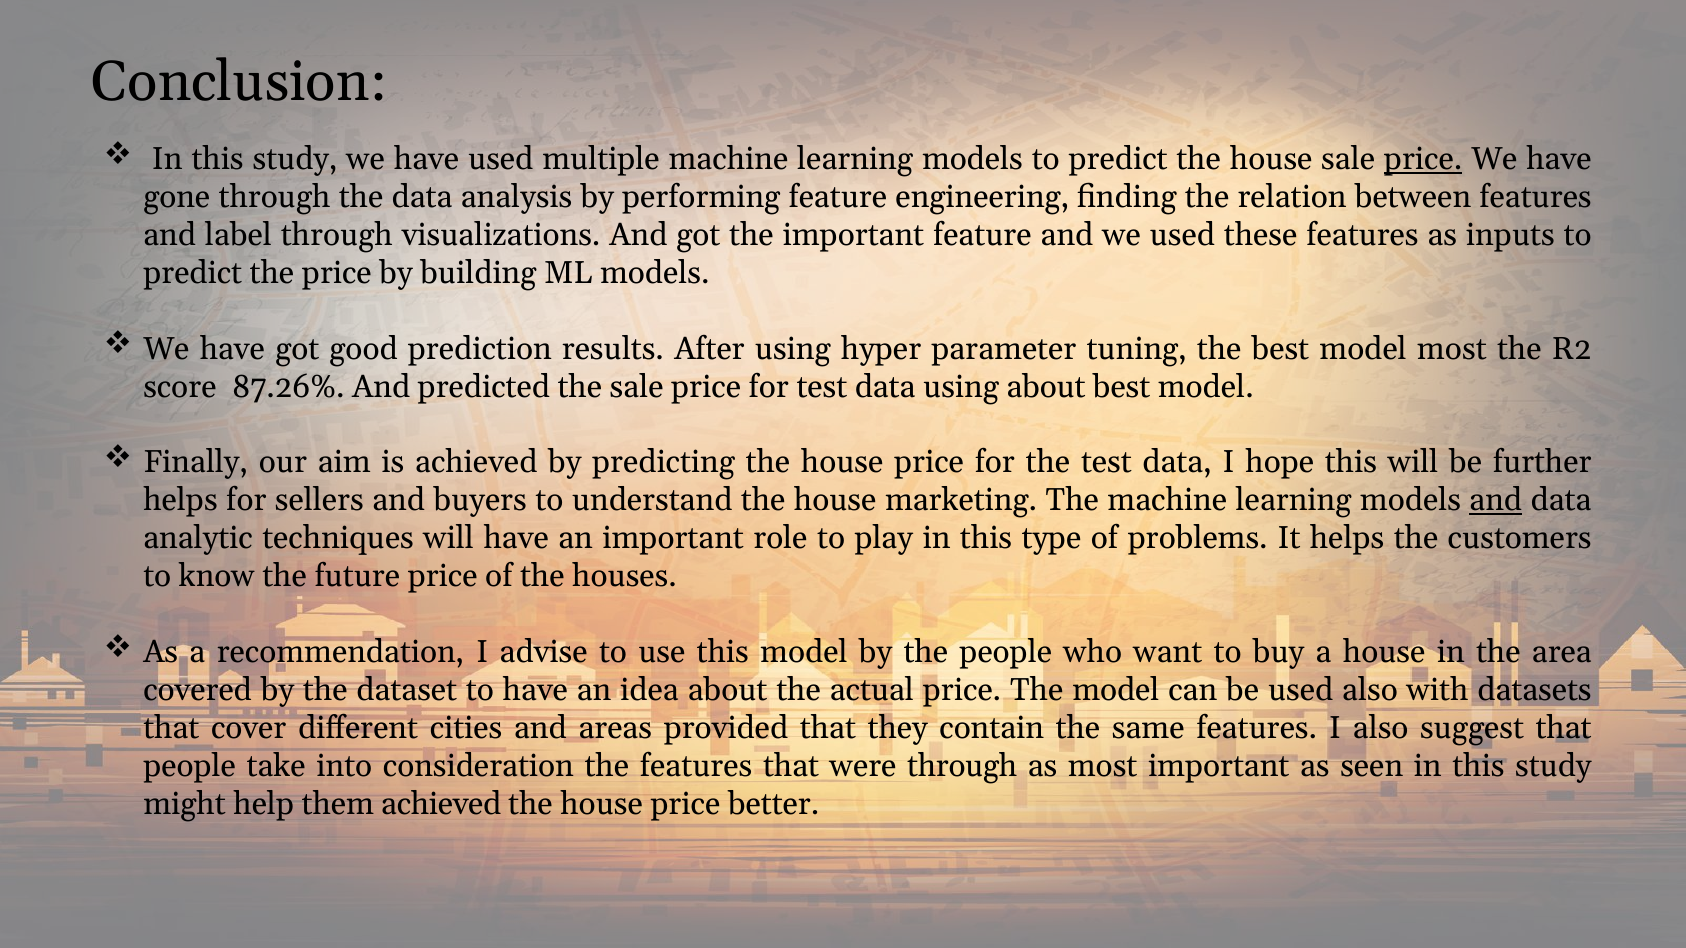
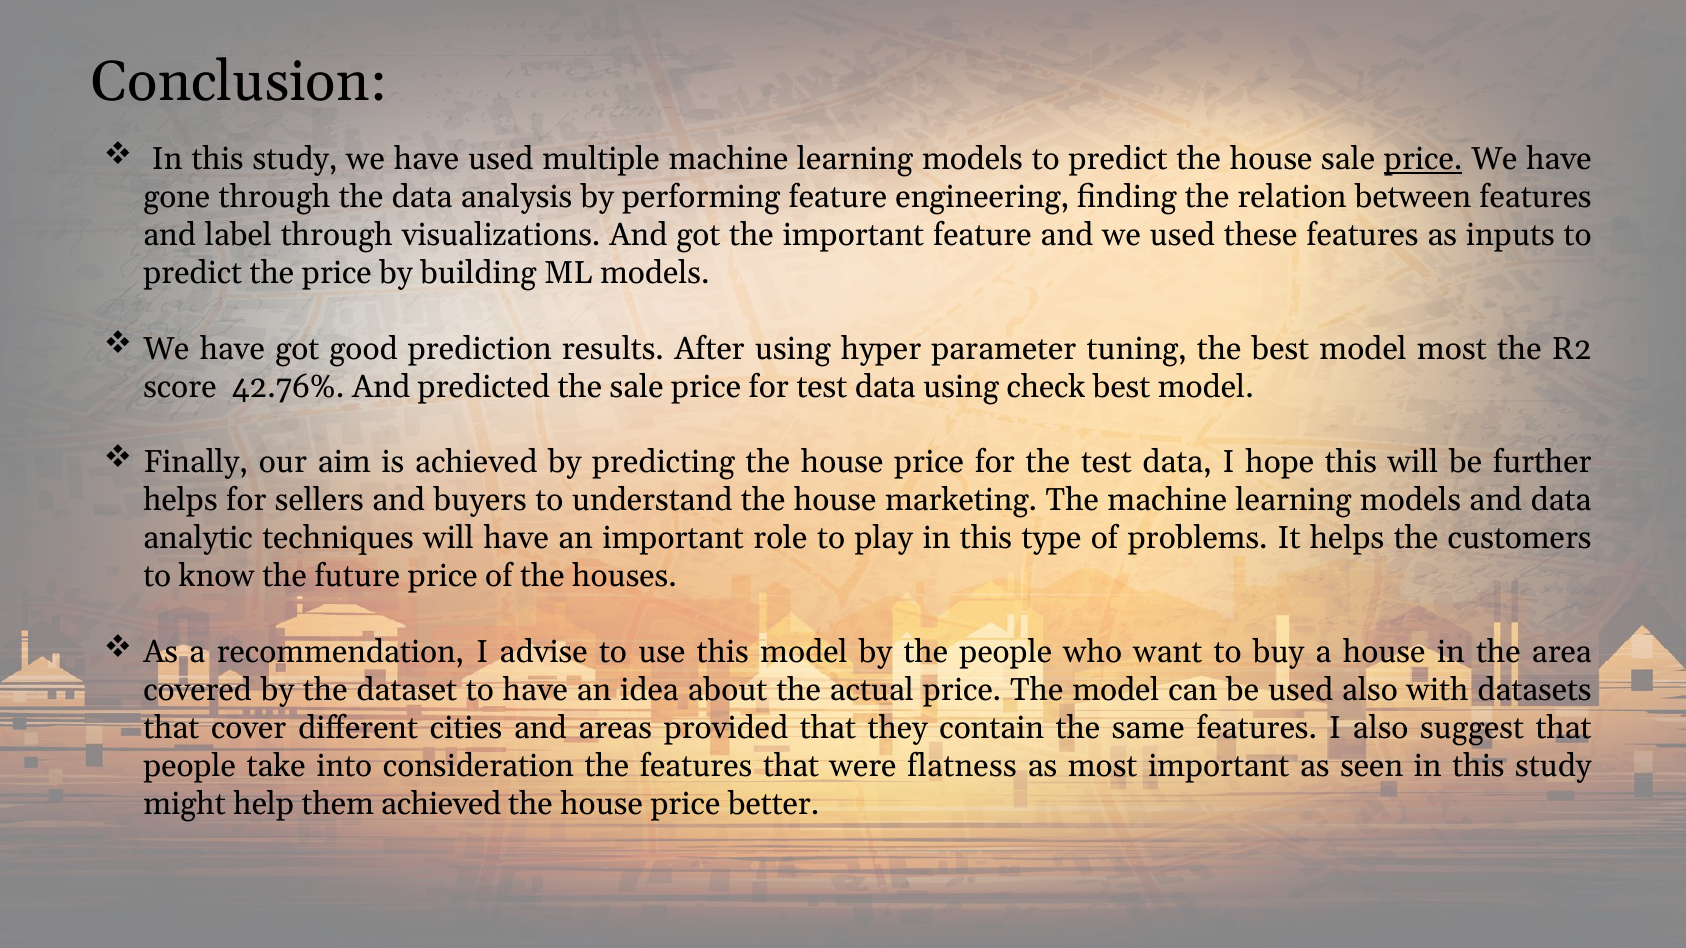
87.26%: 87.26% -> 42.76% (288, 387)
using about: about -> check (1046, 387)
and underline: present -> none (1496, 501)
were through: through -> flatness (962, 766)
